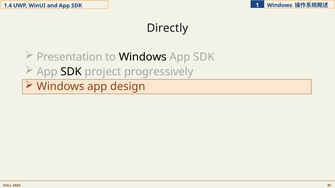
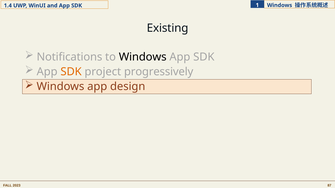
Directly: Directly -> Existing (168, 28)
Presentation: Presentation -> Notifications (69, 57)
SDK colour: black -> orange (71, 72)
